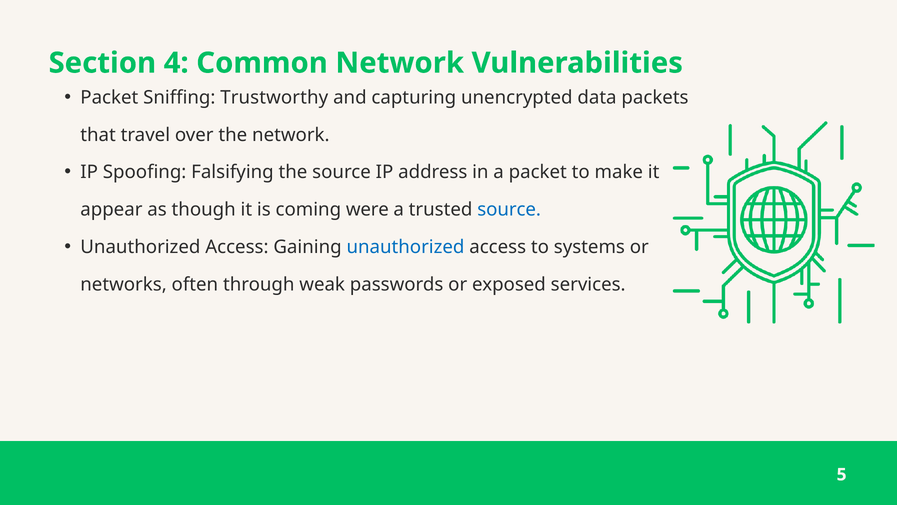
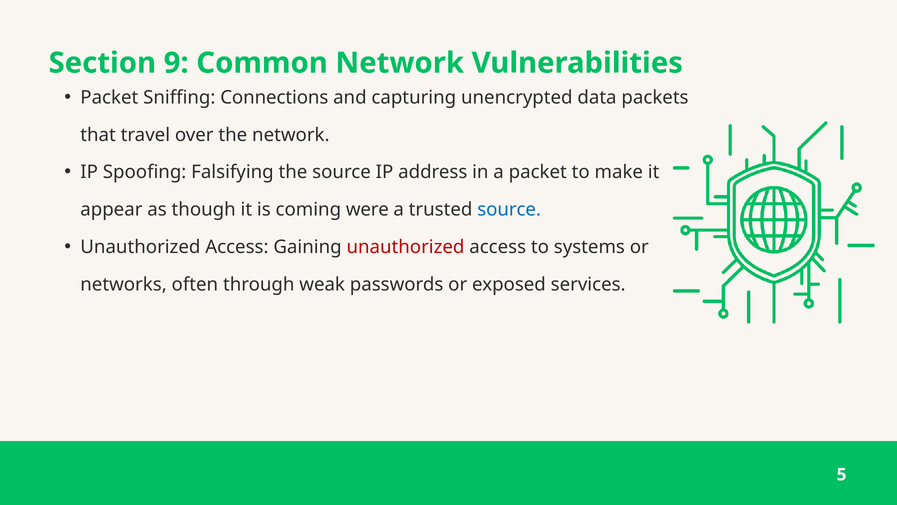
4: 4 -> 9 (176, 63)
Trustworthy: Trustworthy -> Connections (274, 97)
unauthorized colour: blue -> red (405, 247)
